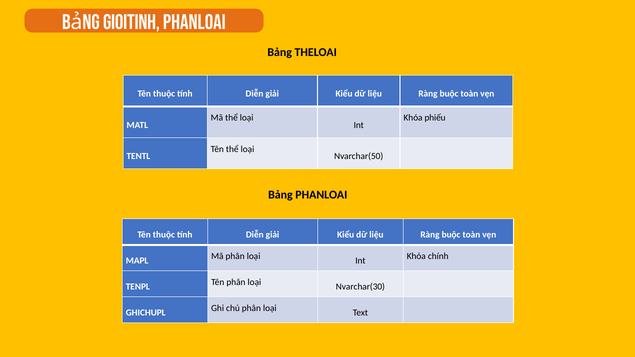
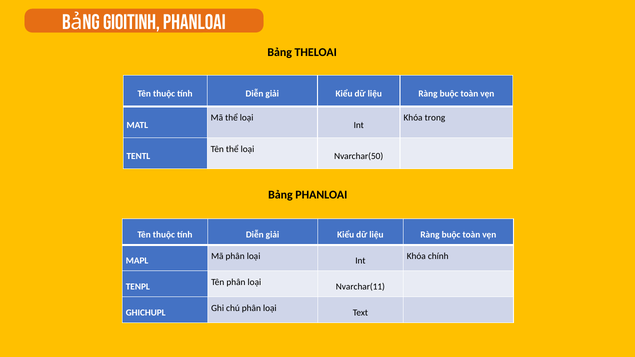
phiếu: phiếu -> trong (435, 118)
Nvarchar(30: Nvarchar(30 -> Nvarchar(11 (360, 287)
